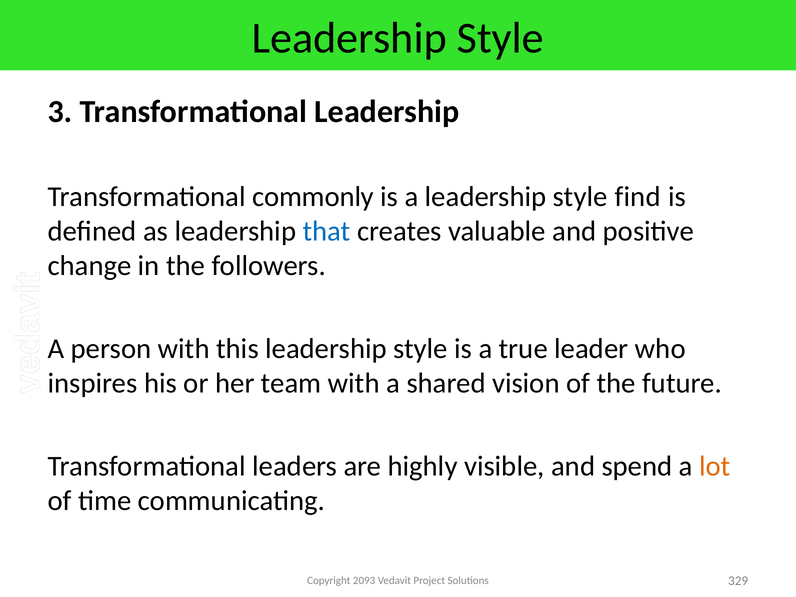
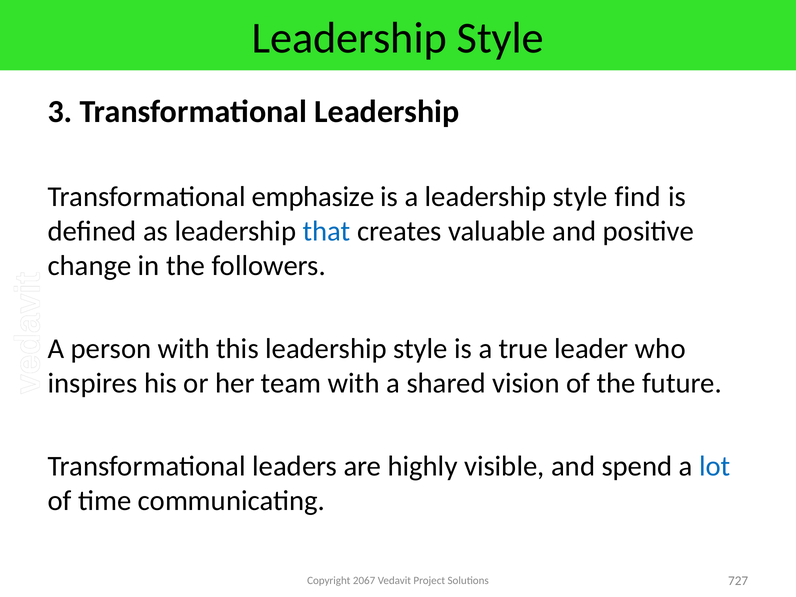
commonly: commonly -> emphasize (313, 197)
lot colour: orange -> blue (715, 466)
2093: 2093 -> 2067 (364, 581)
329: 329 -> 727 (738, 581)
